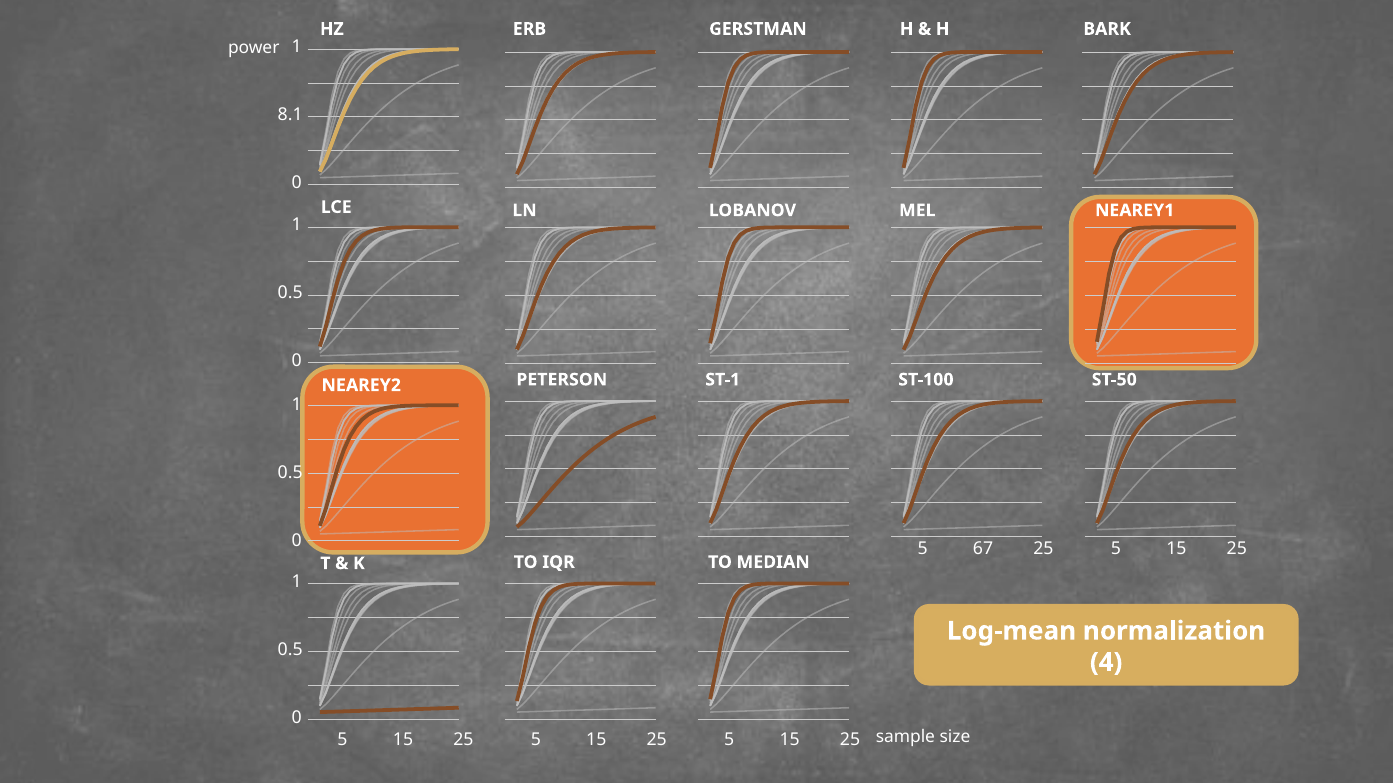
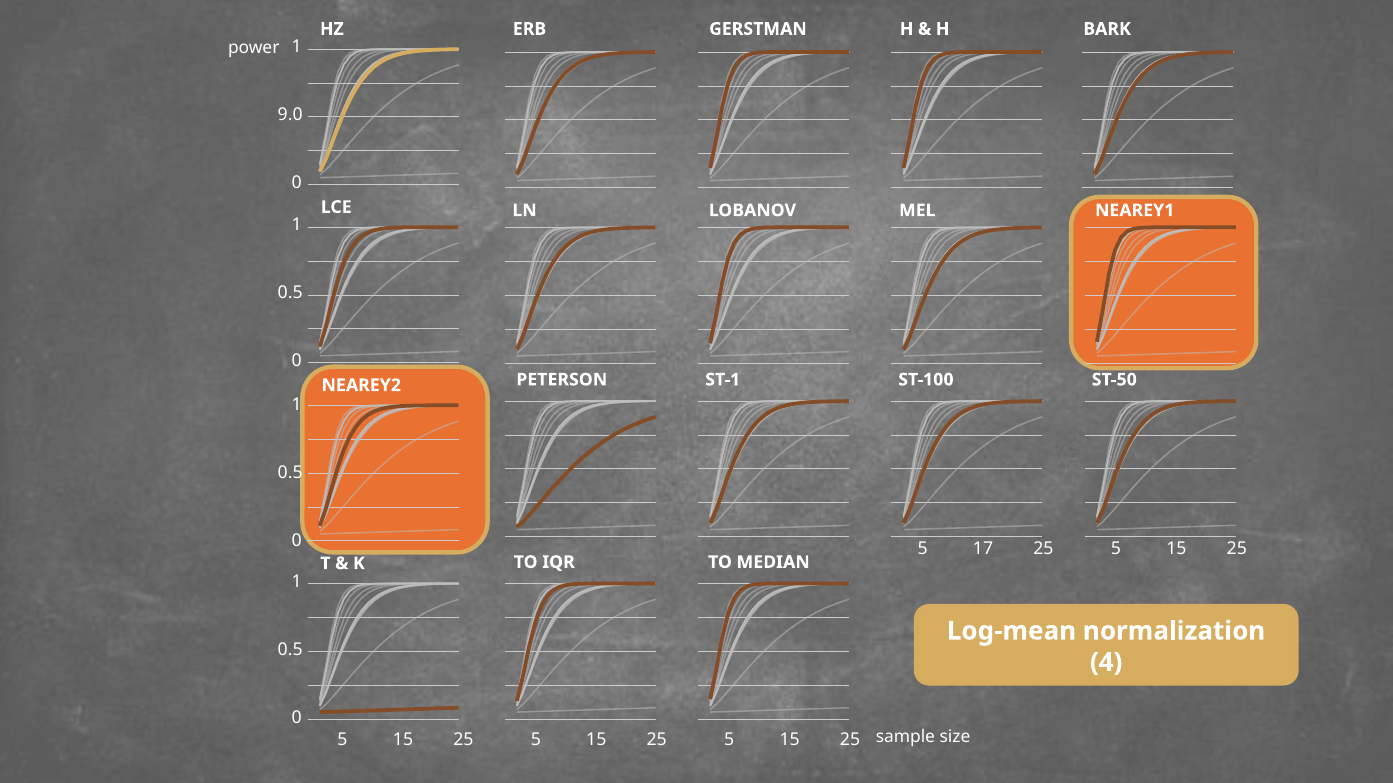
8.1: 8.1 -> 9.0 (290, 115)
67: 67 -> 17 (983, 549)
